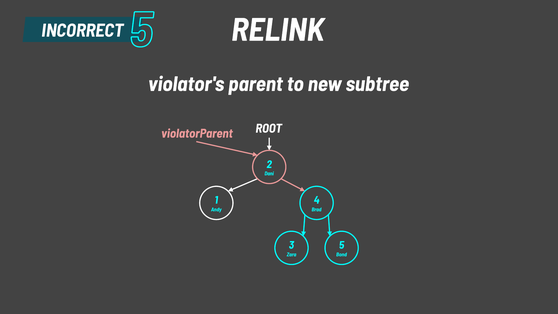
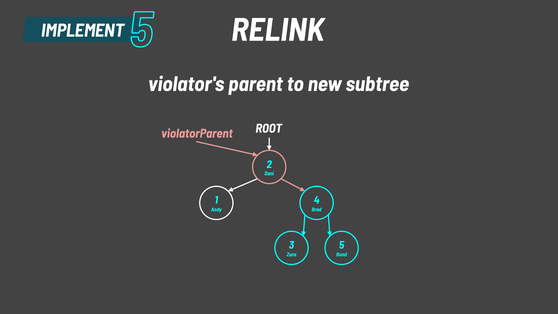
INCORRECT: INCORRECT -> IMPLEMENT (83, 31)
